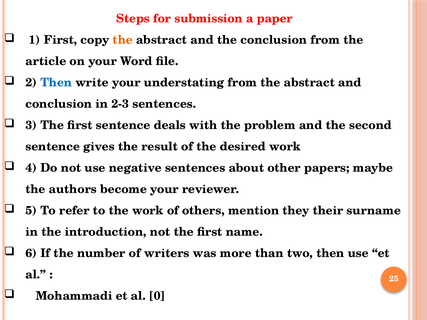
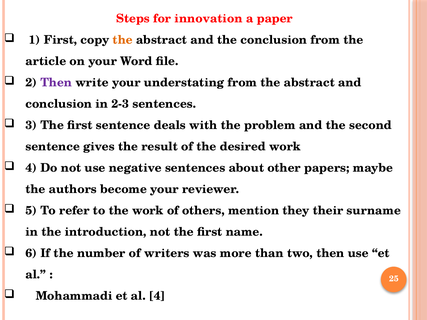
submission: submission -> innovation (209, 19)
Then colour: blue -> purple (56, 83)
al 0: 0 -> 4 (157, 296)
